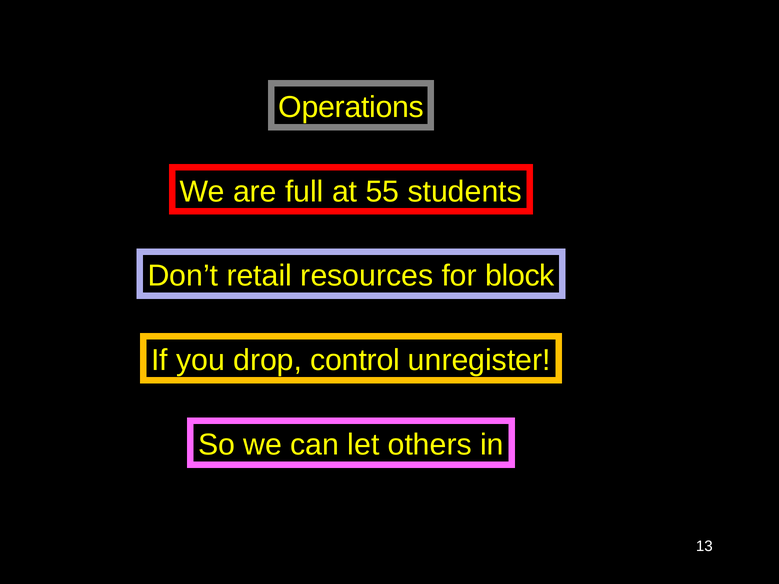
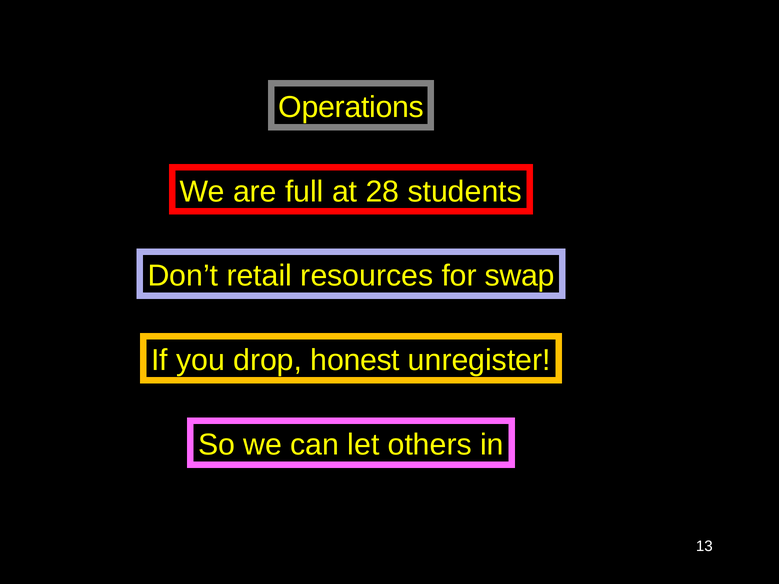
55: 55 -> 28 (382, 192)
block: block -> swap (520, 276)
control: control -> honest (355, 360)
